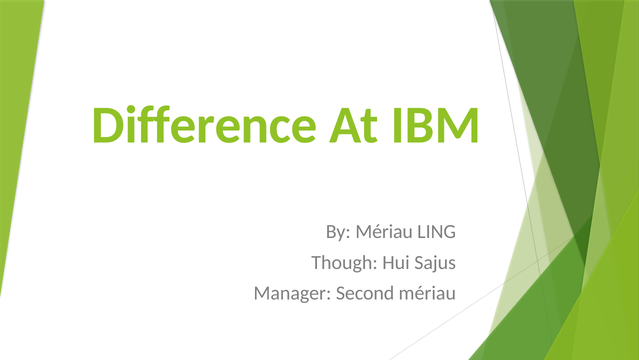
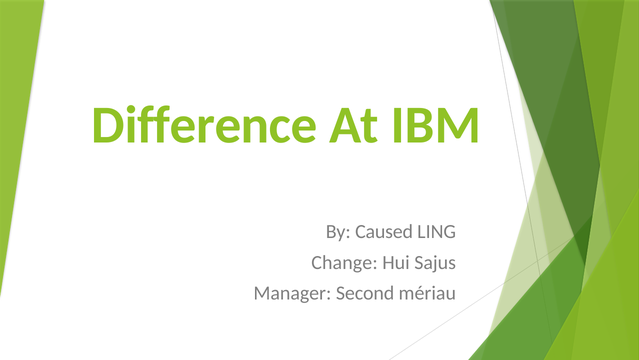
By Mériau: Mériau -> Caused (384, 231)
Though: Though -> Change (344, 262)
